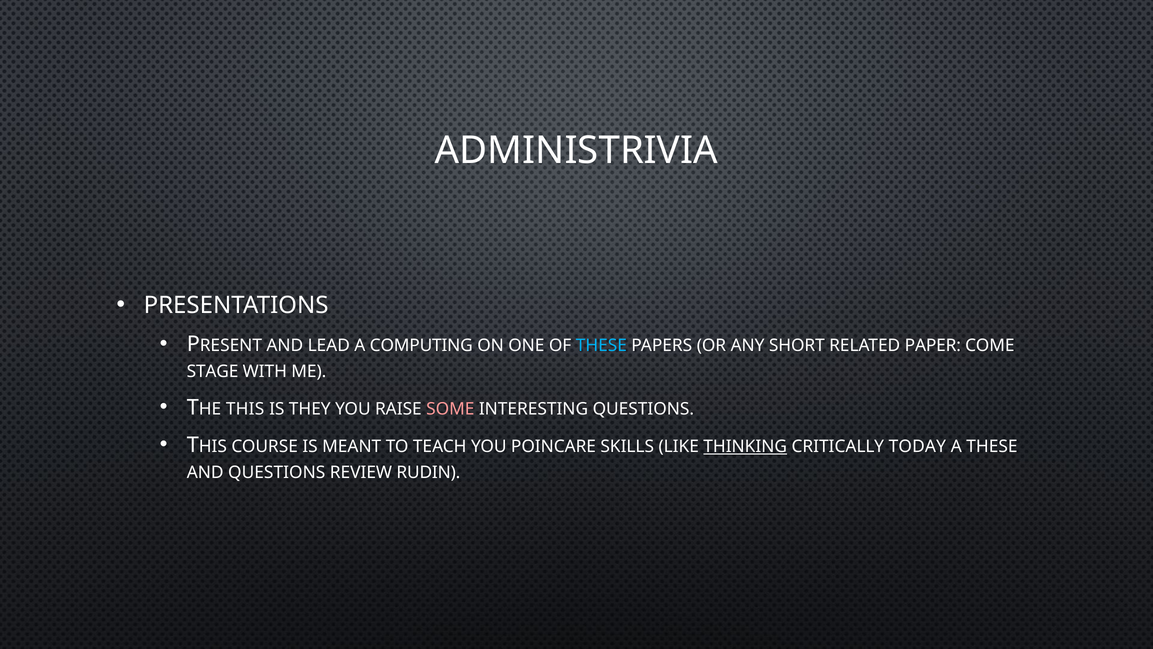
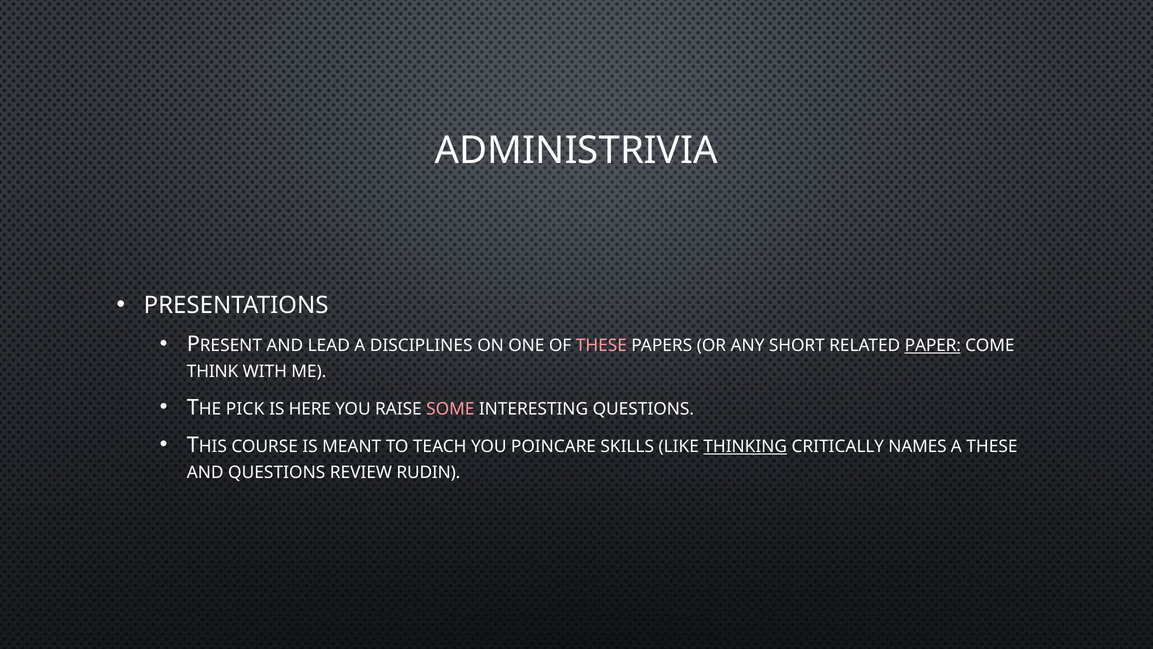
COMPUTING: COMPUTING -> DISCIPLINES (421, 345)
THESE colour: light blue -> pink (601, 345)
PAPER underline: none -> present (933, 345)
STAGE: STAGE -> THINK (213, 371)
THIS: THIS -> PICK (245, 409)
THEY: THEY -> HERE (310, 409)
TODAY: TODAY -> NAMES (918, 446)
